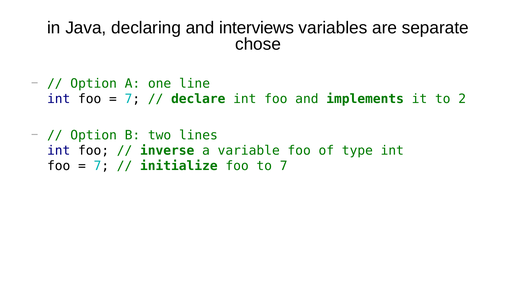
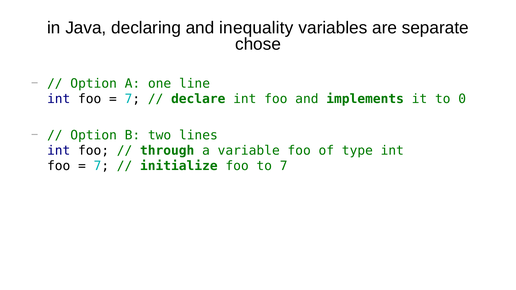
interviews: interviews -> inequality (256, 28)
2: 2 -> 0 (462, 99)
inverse: inverse -> through (167, 151)
